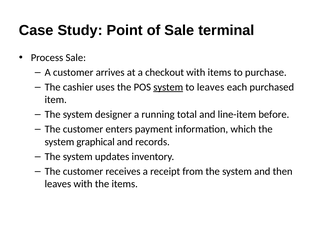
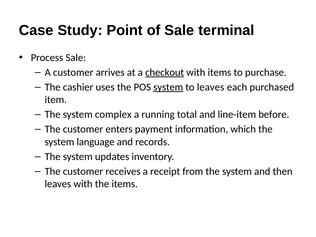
checkout underline: none -> present (165, 72)
designer: designer -> complex (113, 114)
graphical: graphical -> language (96, 142)
